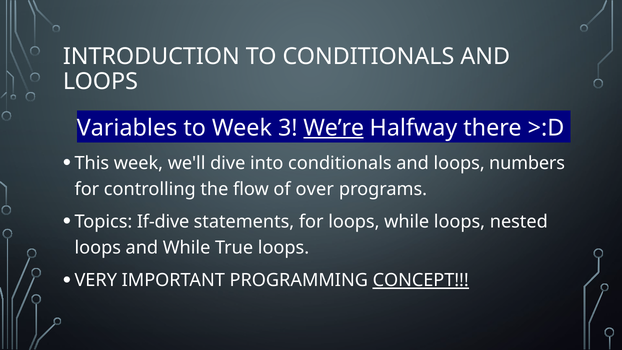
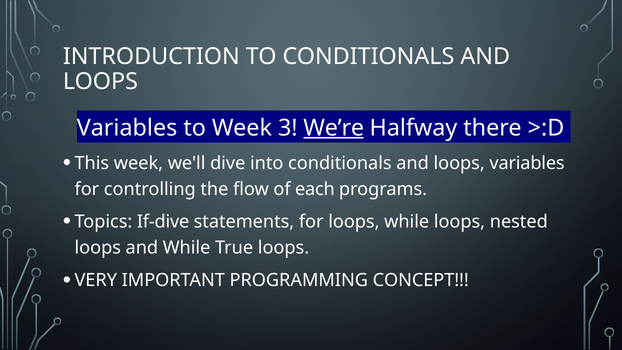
numbers: numbers -> variables (527, 163)
over: over -> each (315, 189)
CONCEPT underline: present -> none (421, 280)
